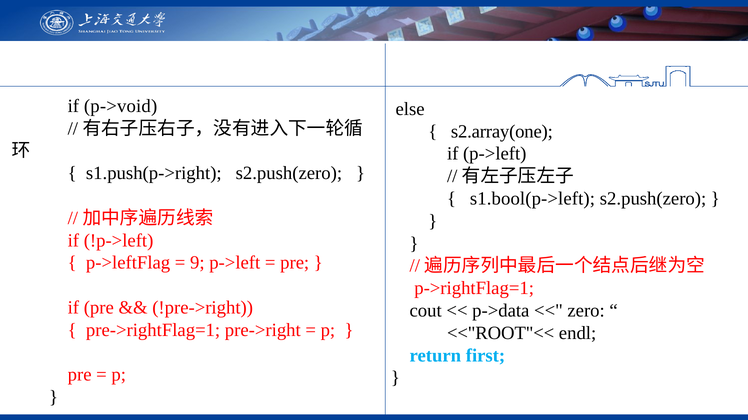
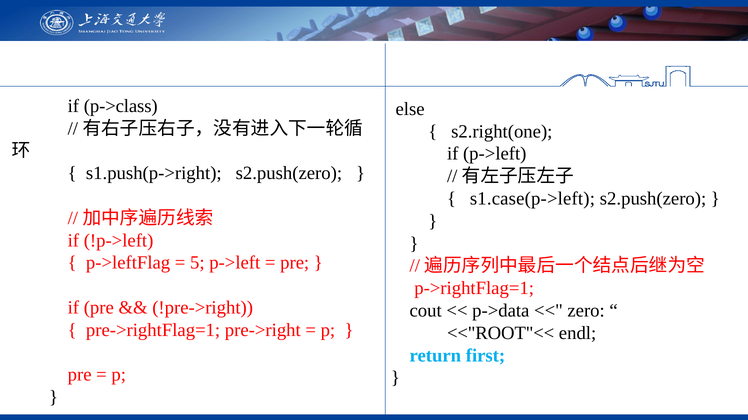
p->void: p->void -> p->class (121, 106)
s2.array(one: s2.array(one -> s2.right(one (502, 132)
s1.bool(p->left: s1.bool(p->left -> s1.case(p->left (532, 199)
9: 9 -> 5 (197, 263)
